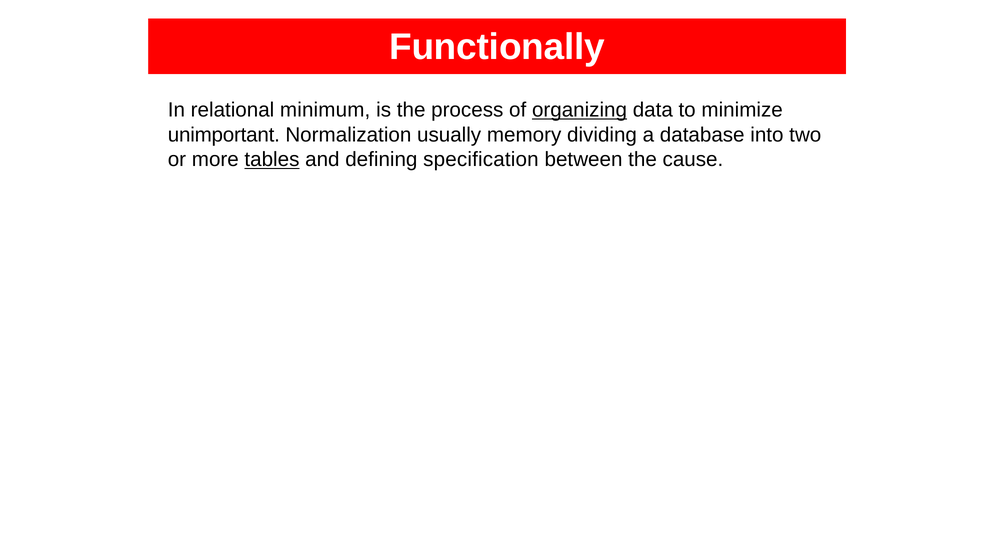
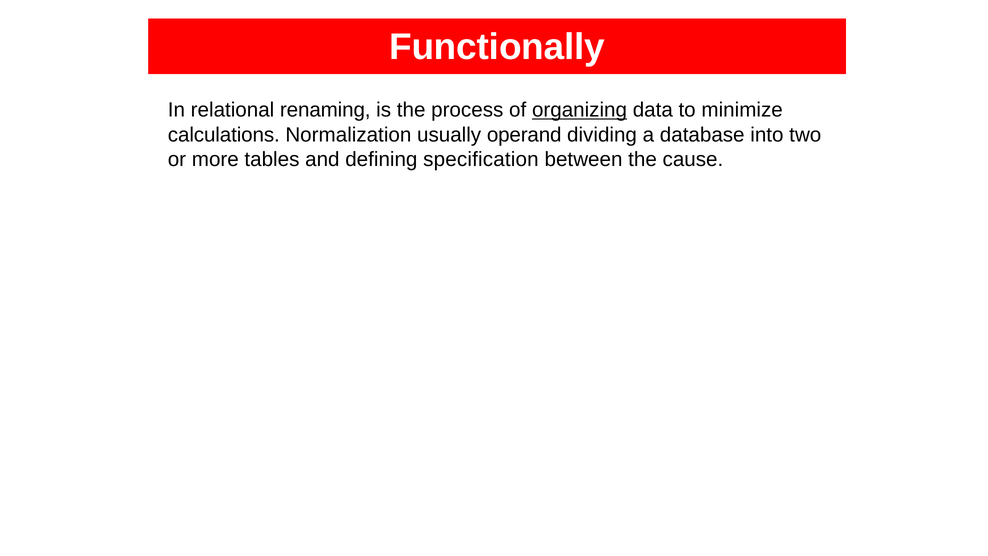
minimum: minimum -> renaming (325, 110)
unimportant: unimportant -> calculations (224, 135)
memory: memory -> operand (524, 135)
tables underline: present -> none (272, 160)
